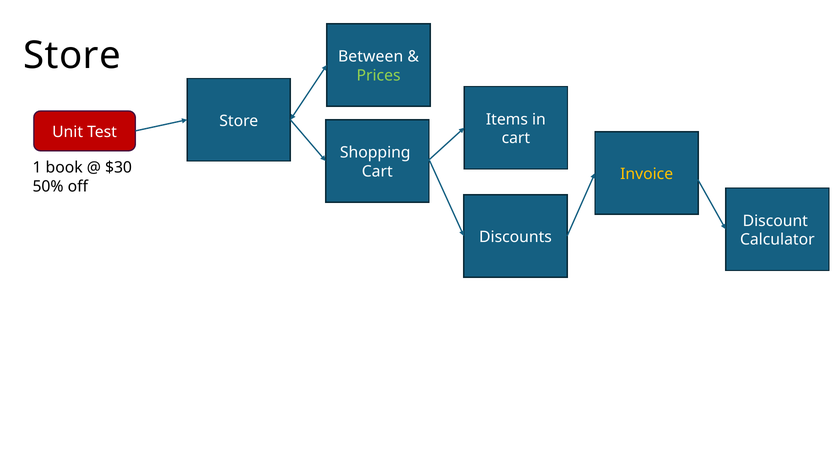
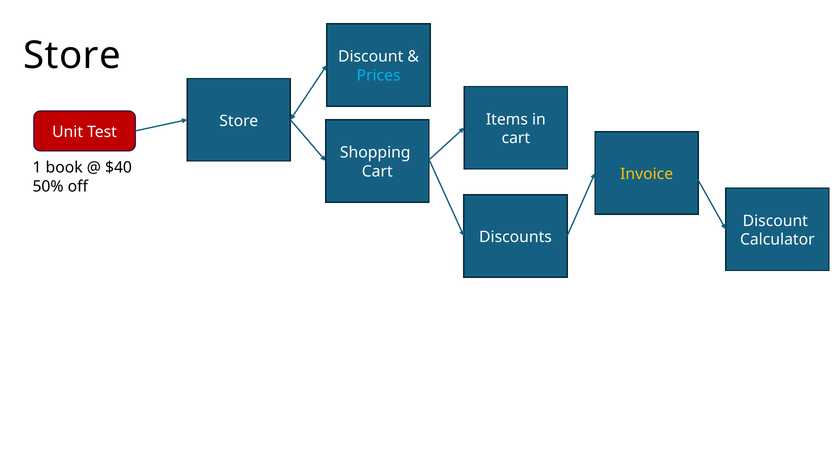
Between: Between -> Discount (371, 57)
Prices colour: light green -> light blue (379, 76)
$30: $30 -> $40 (119, 168)
